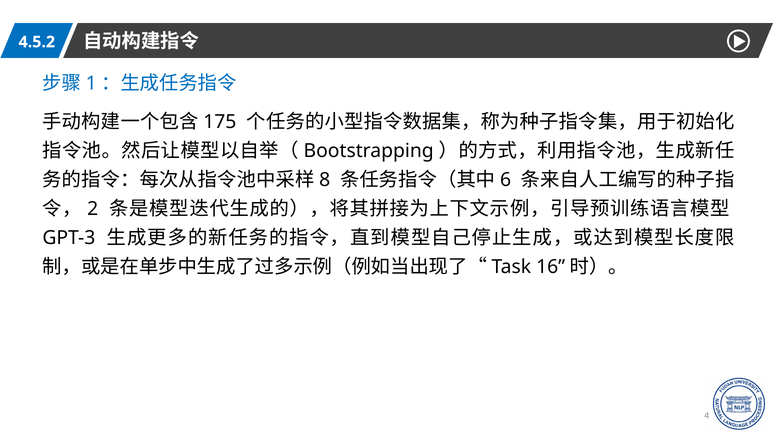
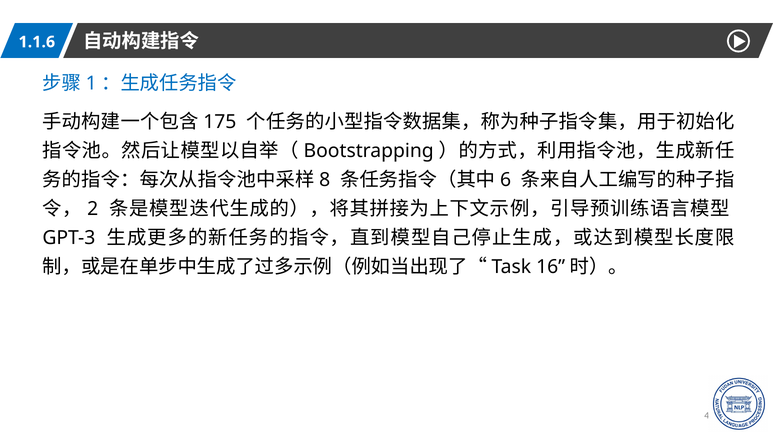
4.5.2: 4.5.2 -> 1.1.6 (37, 42)
